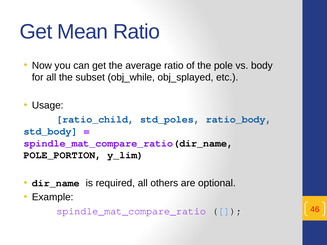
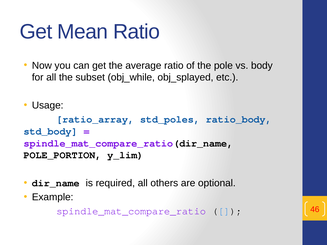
ratio_child: ratio_child -> ratio_array (95, 119)
